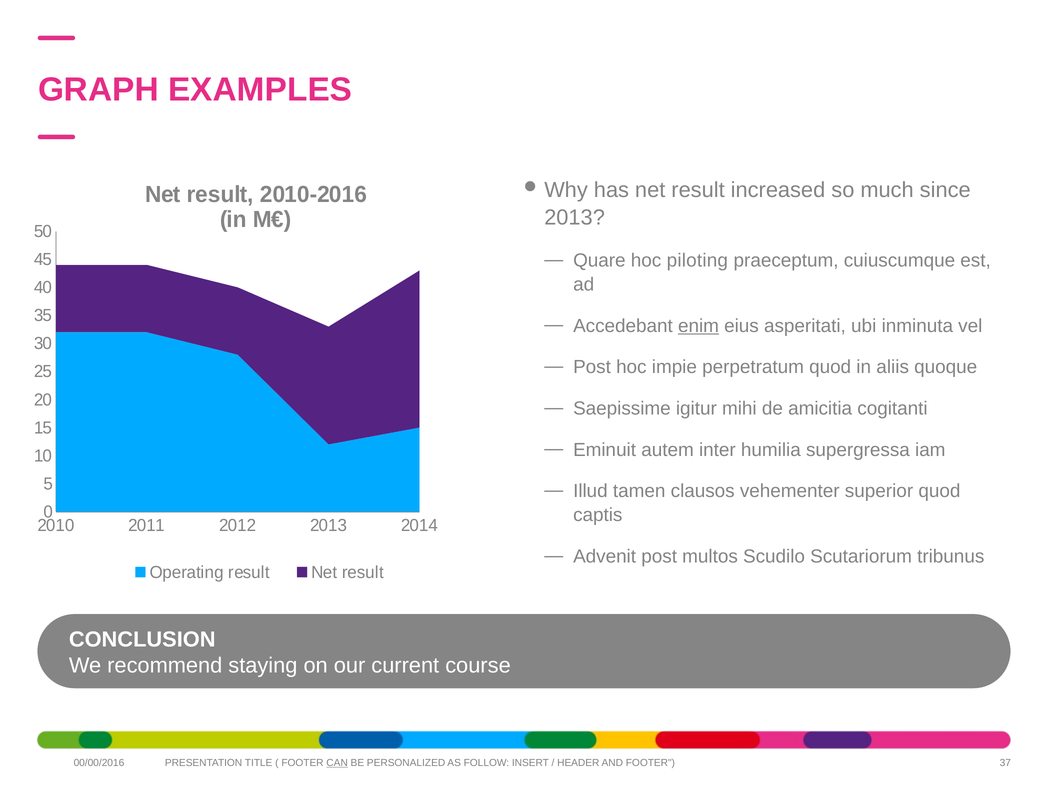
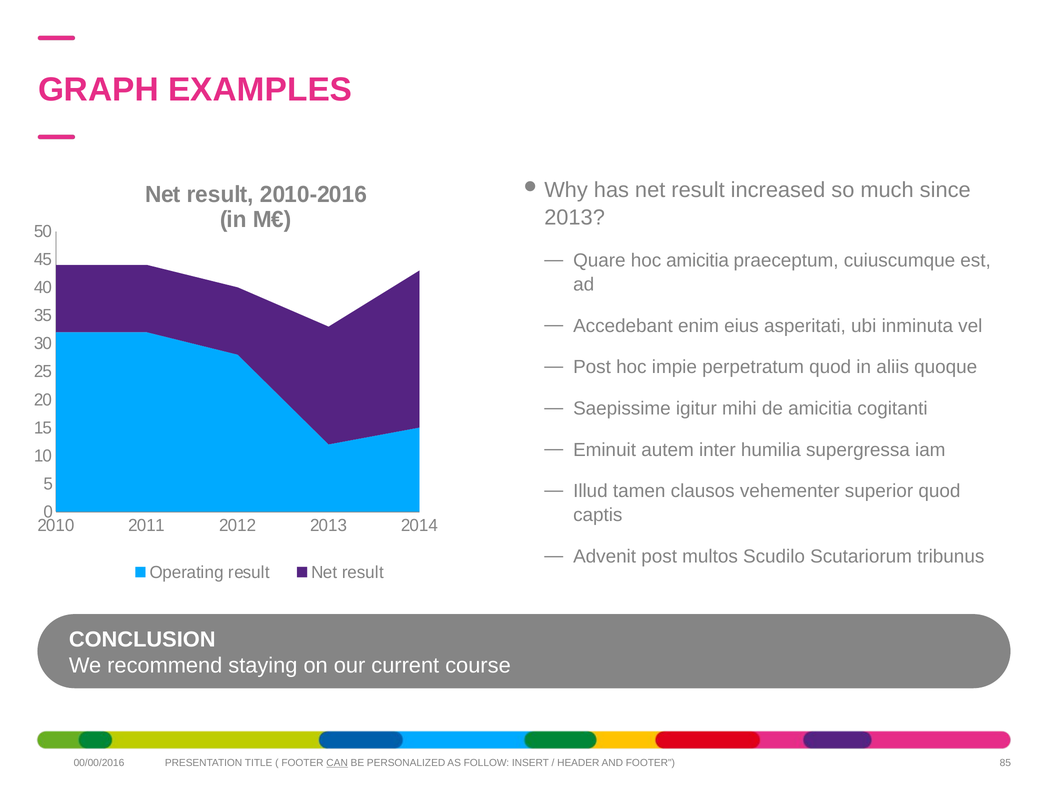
hoc piloting: piloting -> amicitia (698, 261)
enim underline: present -> none (699, 326)
37: 37 -> 85 (1005, 763)
